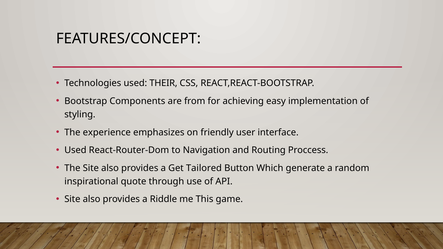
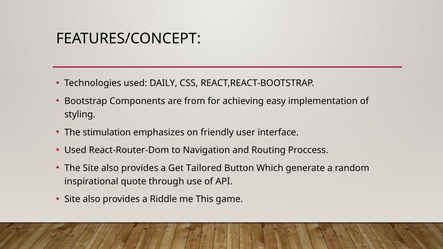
THEIR: THEIR -> DAILY (163, 83)
experience: experience -> stimulation (107, 132)
